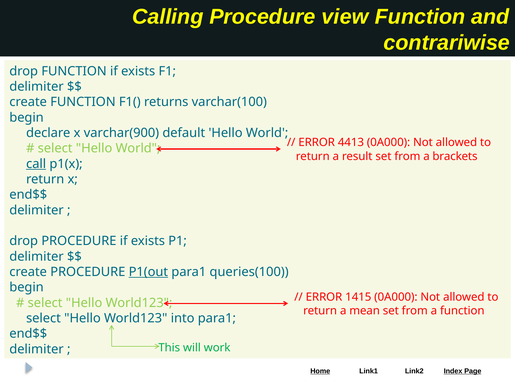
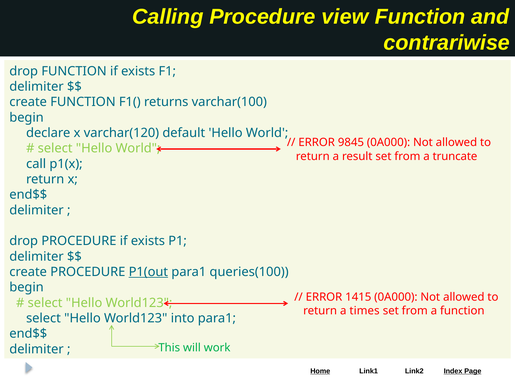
varchar(900: varchar(900 -> varchar(120 (121, 133)
4413: 4413 -> 9845 (351, 143)
brackets: brackets -> truncate (455, 156)
call underline: present -> none (36, 164)
mean: mean -> times (365, 311)
